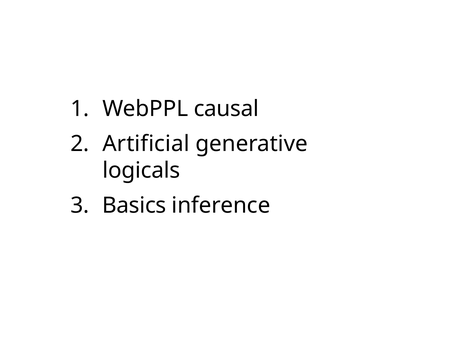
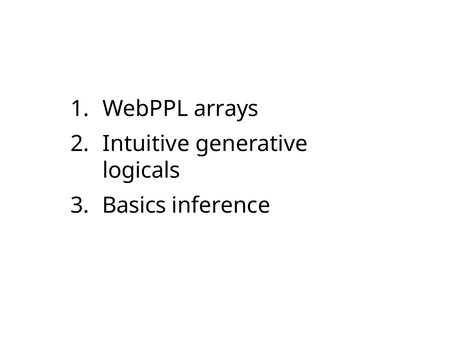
causal: causal -> arrays (226, 109)
Artificial: Artificial -> Intuitive (146, 144)
